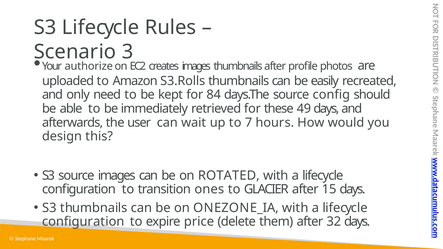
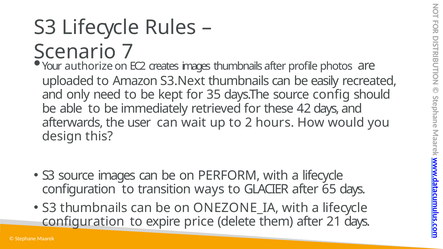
3: 3 -> 7 (128, 52)
S3.Rolls: S3.Rolls -> S3.Next (183, 81)
84: 84 -> 35 (214, 95)
49: 49 -> 42 (304, 109)
7: 7 -> 2 (249, 123)
ROTATED: ROTATED -> PERFORM (229, 176)
ones: ones -> ways (209, 190)
15: 15 -> 65 (329, 190)
32: 32 -> 21 (334, 222)
